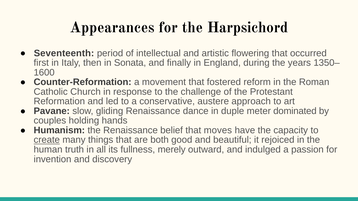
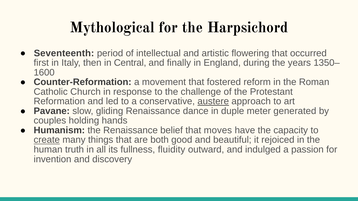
Appearances: Appearances -> Mythological (112, 27)
Sonata: Sonata -> Central (130, 63)
austere underline: none -> present (213, 102)
dominated: dominated -> generated (295, 111)
merely: merely -> fluidity (172, 150)
